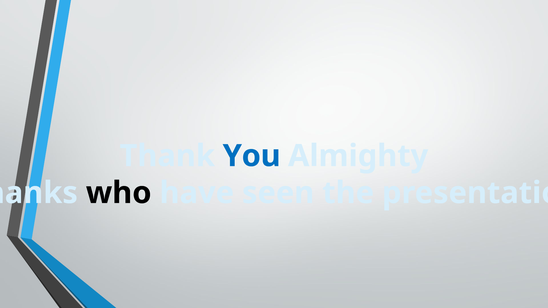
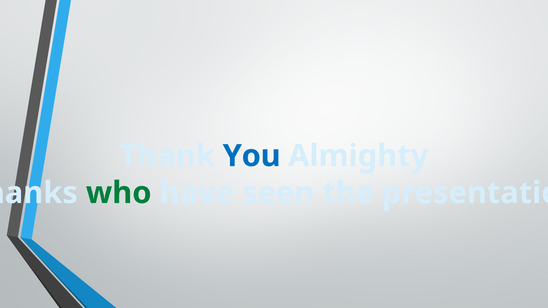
who colour: black -> green (119, 193)
